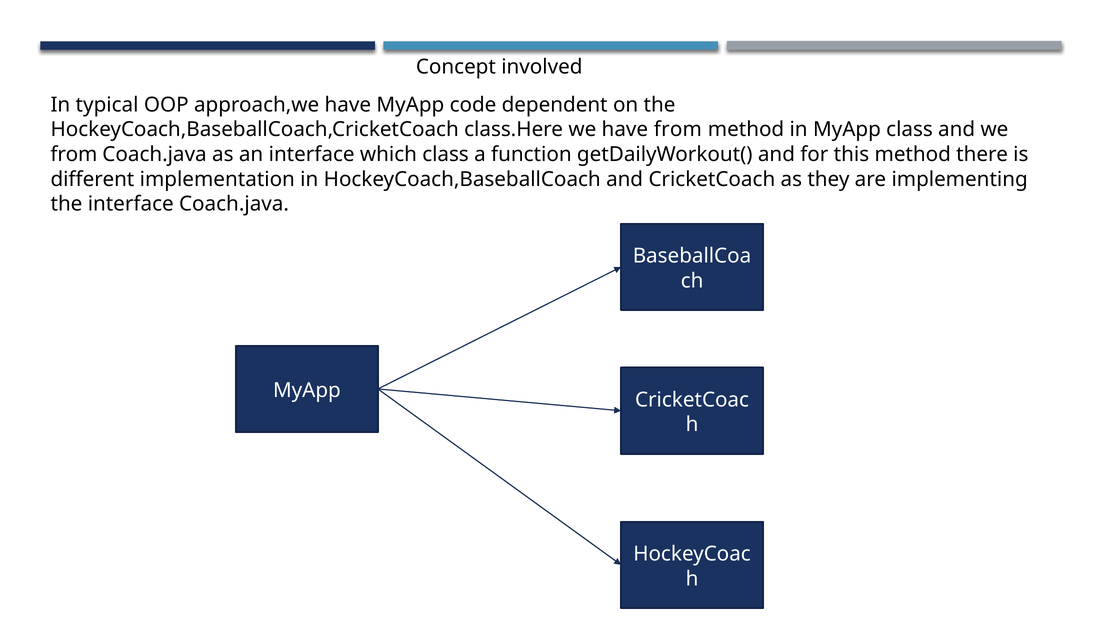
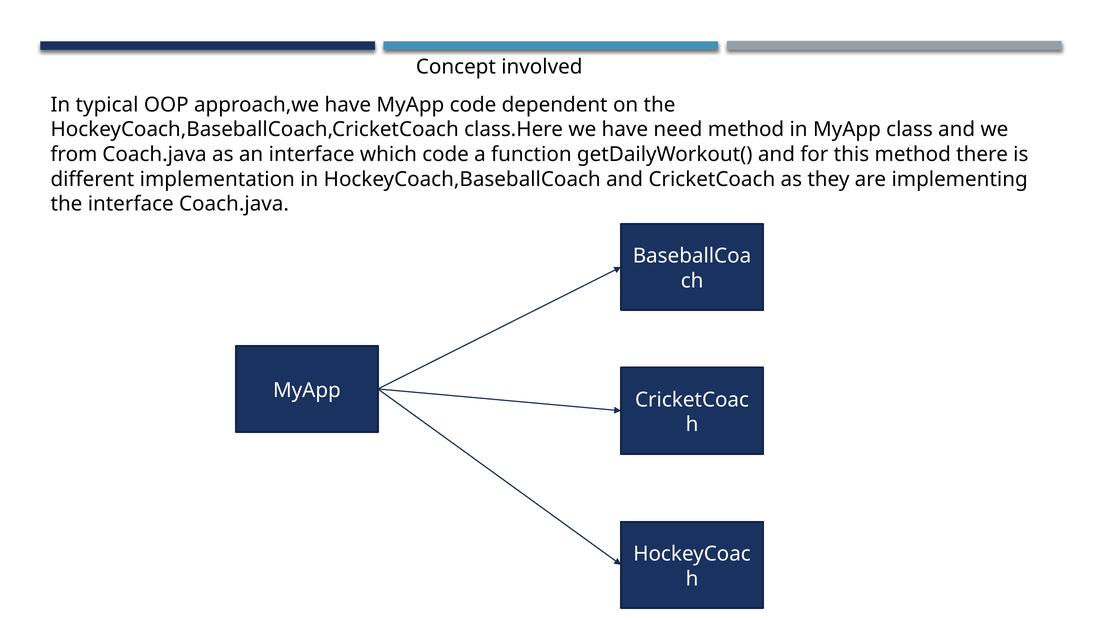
have from: from -> need (678, 130)
which class: class -> code (446, 154)
